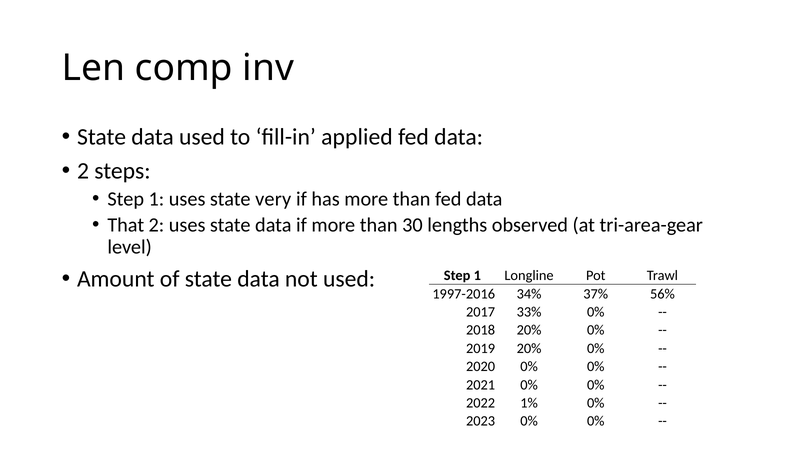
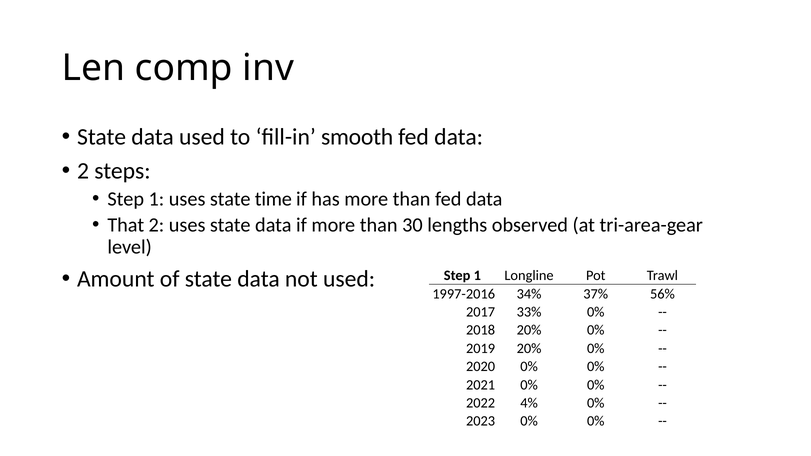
applied: applied -> smooth (357, 137)
very: very -> time (273, 199)
1%: 1% -> 4% (529, 403)
